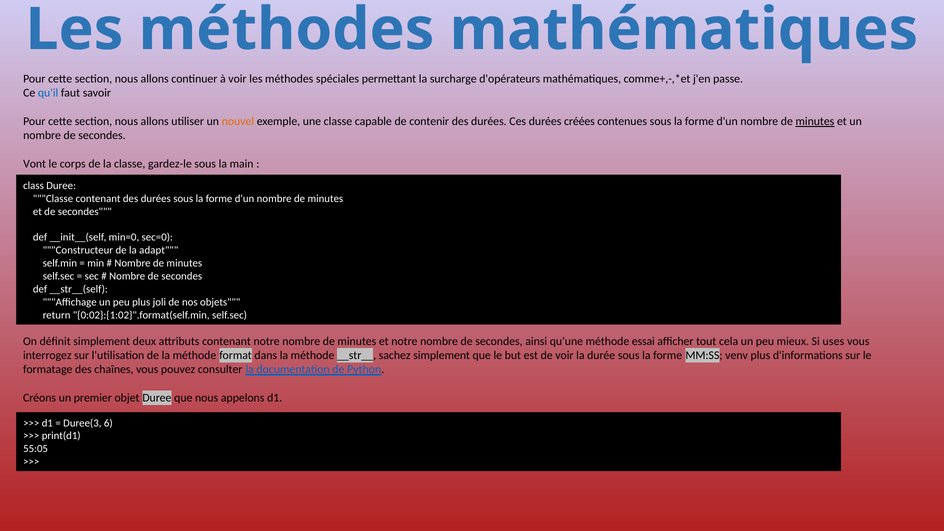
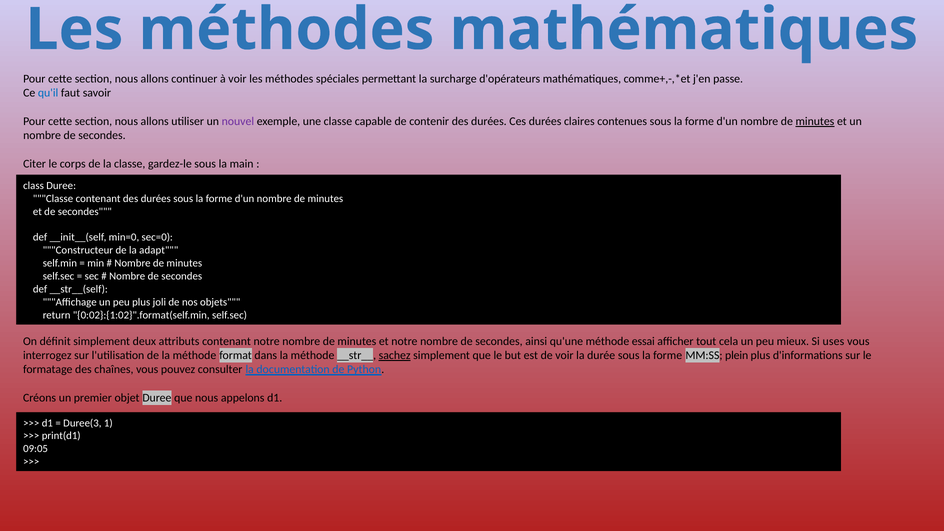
nouvel colour: orange -> purple (238, 121)
créées: créées -> claires (579, 121)
Vont: Vont -> Citer (35, 164)
sachez underline: none -> present (395, 355)
venv: venv -> plein (737, 355)
6: 6 -> 1 (108, 423)
55:05: 55:05 -> 09:05 (36, 449)
